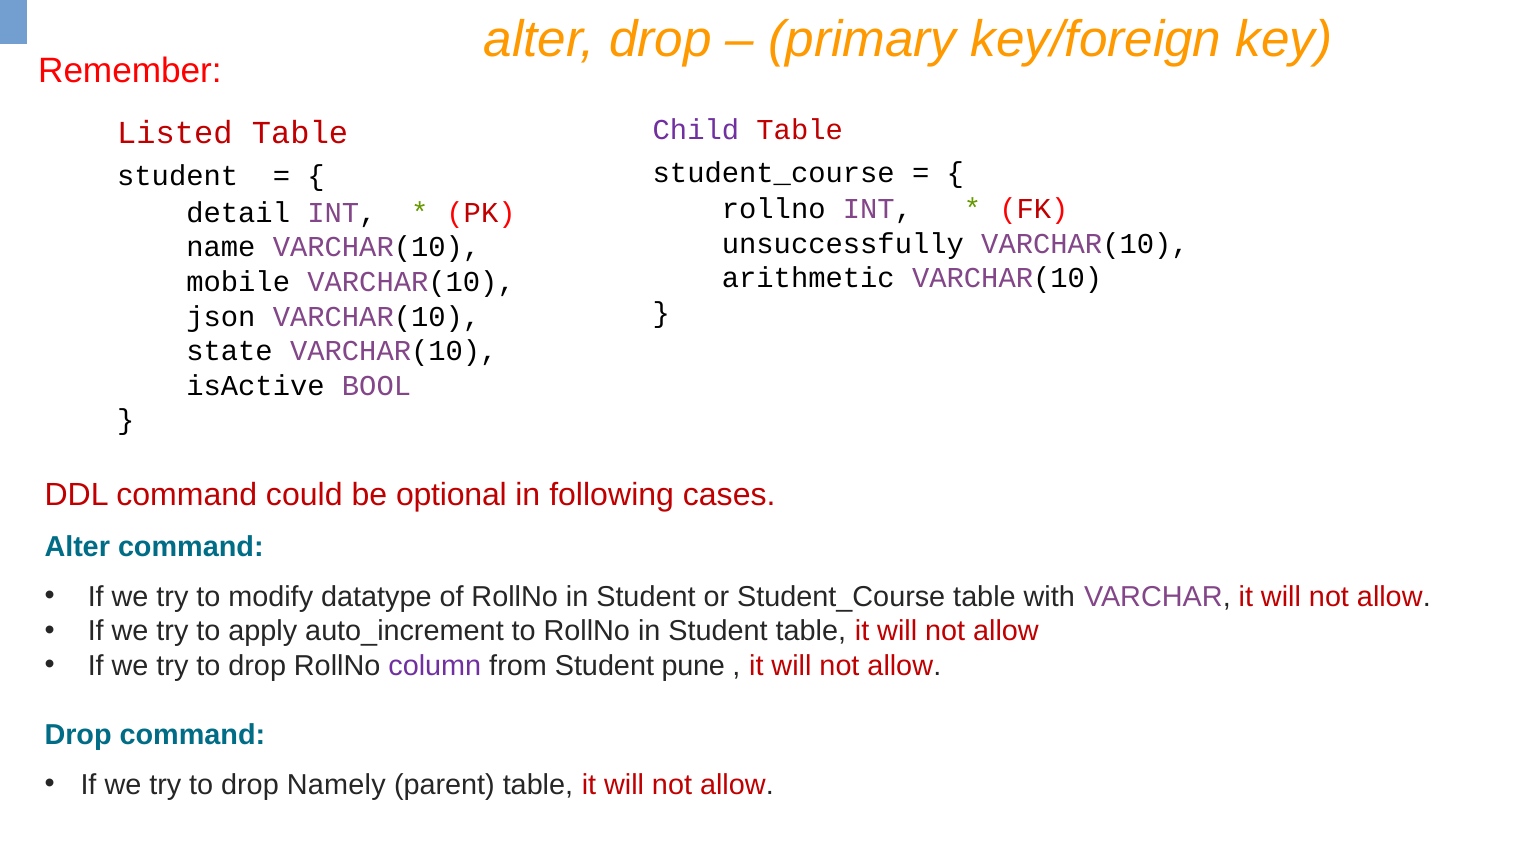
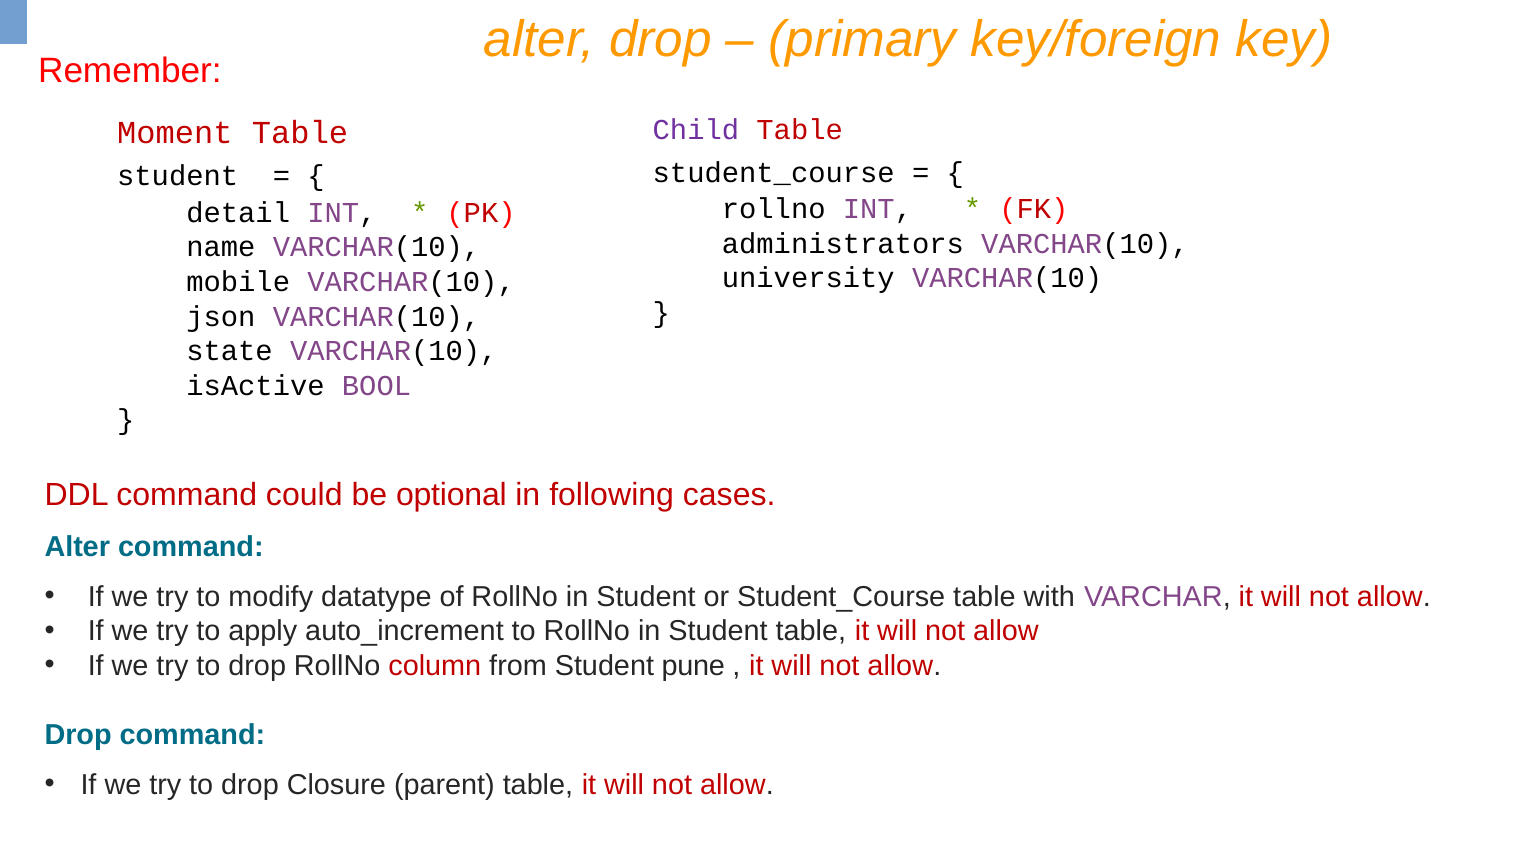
Listed: Listed -> Moment (175, 133)
unsuccessfully: unsuccessfully -> administrators (843, 244)
arithmetic: arithmetic -> university (808, 278)
column colour: purple -> red (435, 666)
Namely: Namely -> Closure (336, 786)
